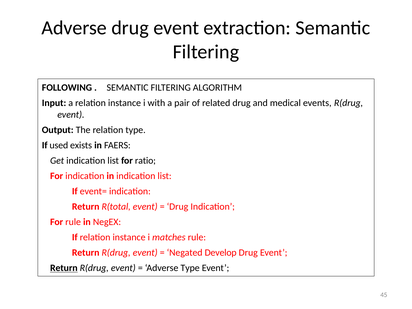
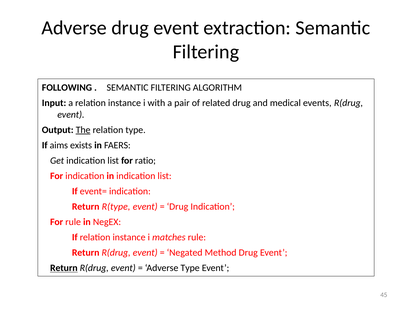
The underline: none -> present (83, 130)
used: used -> aims (59, 145)
R(total: R(total -> R(type (116, 207)
Develop: Develop -> Method (221, 253)
